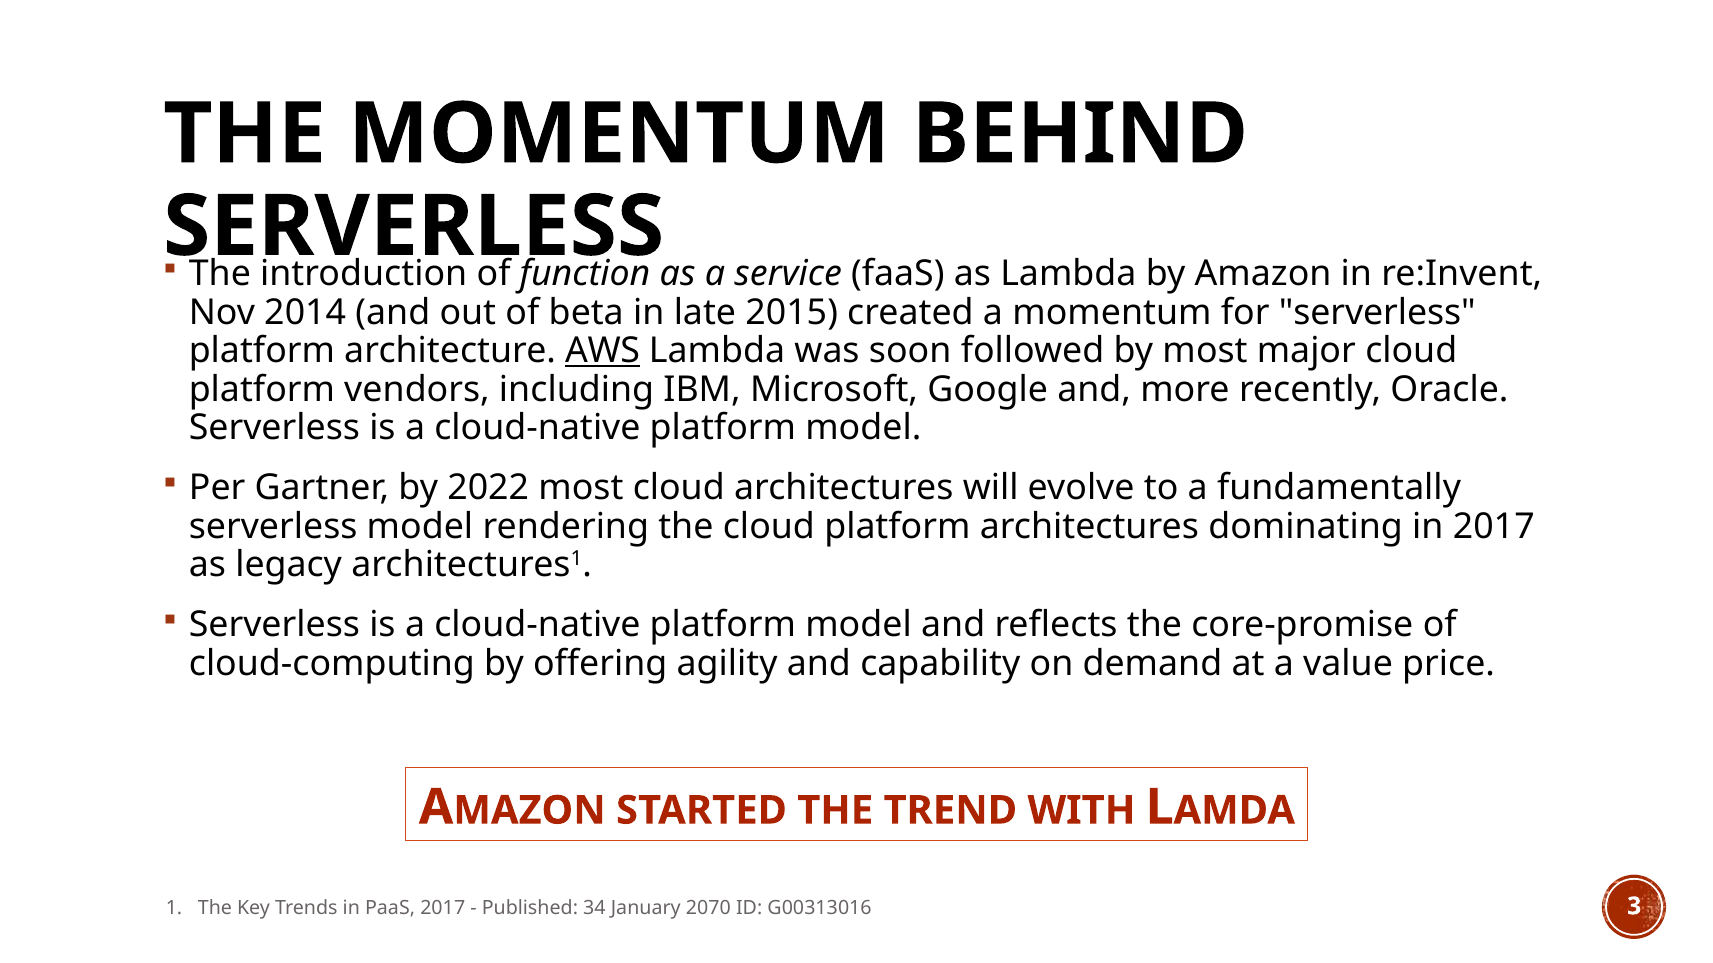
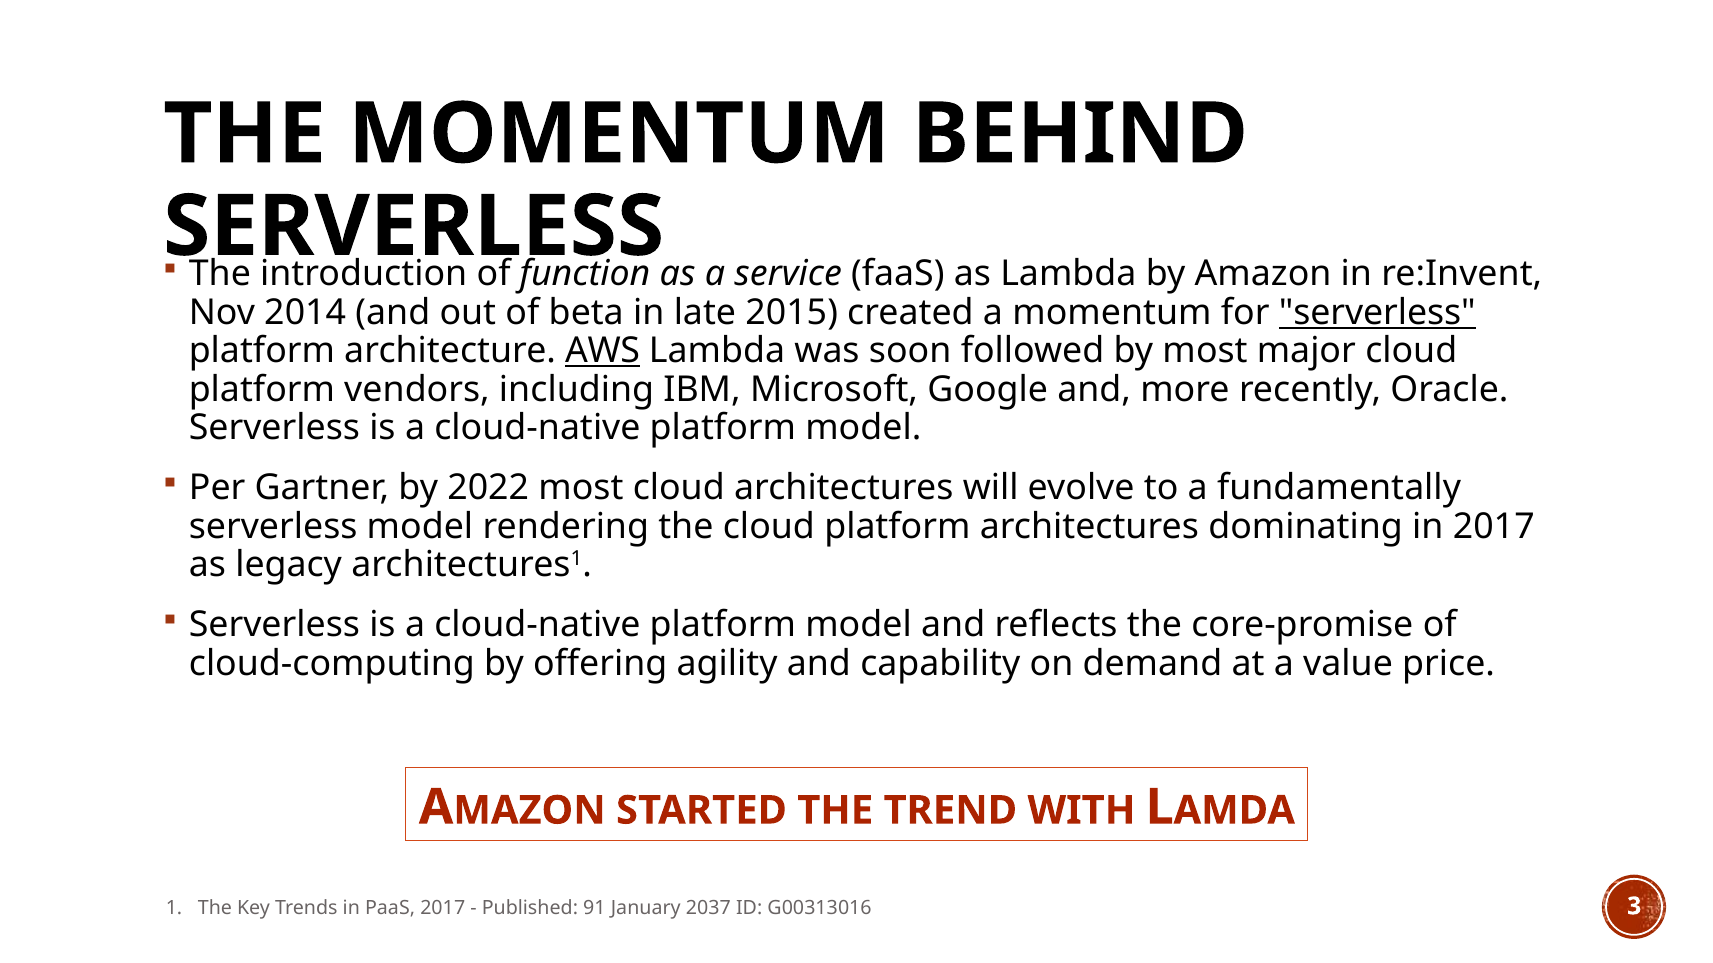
serverless underline: none -> present (1377, 313)
34: 34 -> 91 (594, 908)
2070: 2070 -> 2037 (708, 908)
